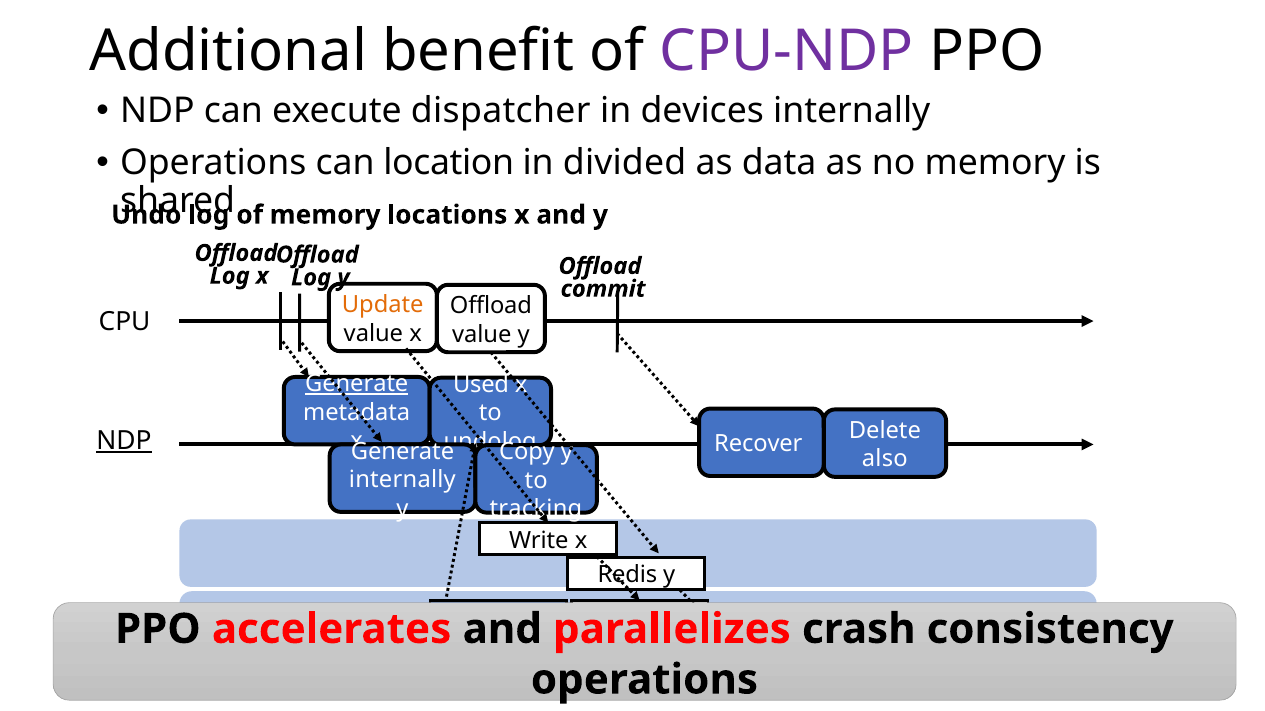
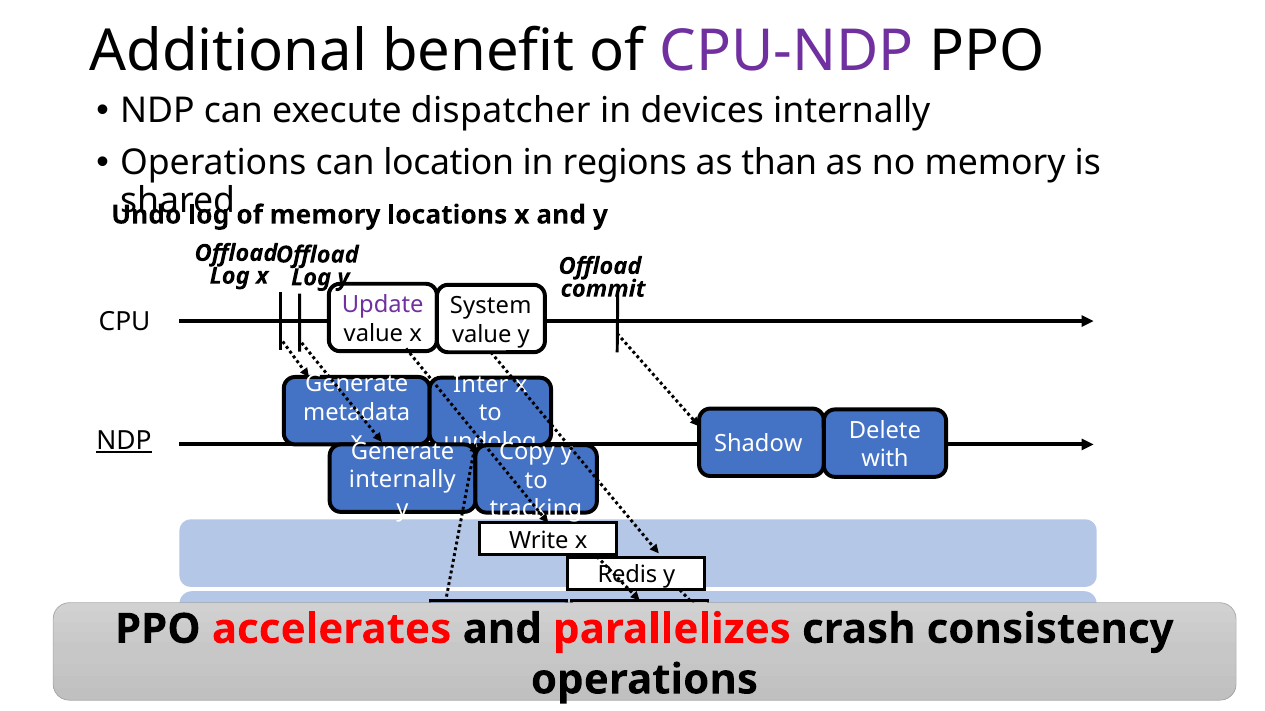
divided: divided -> regions (625, 163)
data: data -> than (779, 163)
Update colour: orange -> purple (383, 305)
Offload: Offload -> System (491, 306)
Generate underline: present -> none (357, 384)
Used: Used -> Inter (481, 385)
Recover: Recover -> Shadow (758, 444)
also: also -> with (885, 459)
